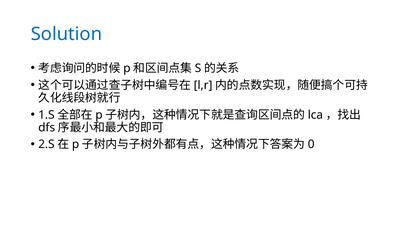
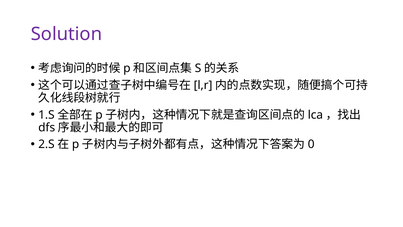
Solution colour: blue -> purple (66, 34)
